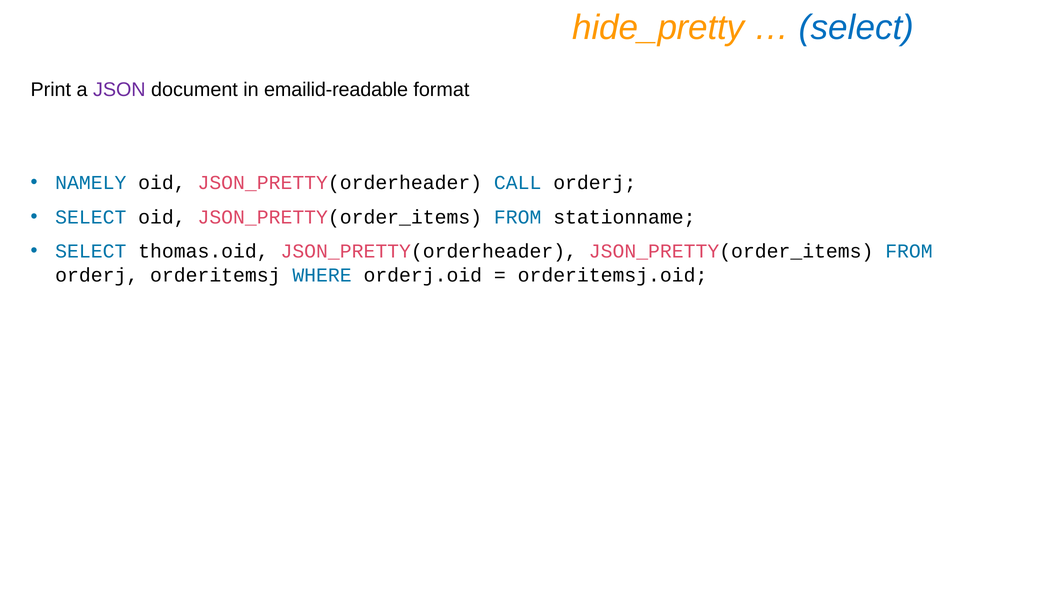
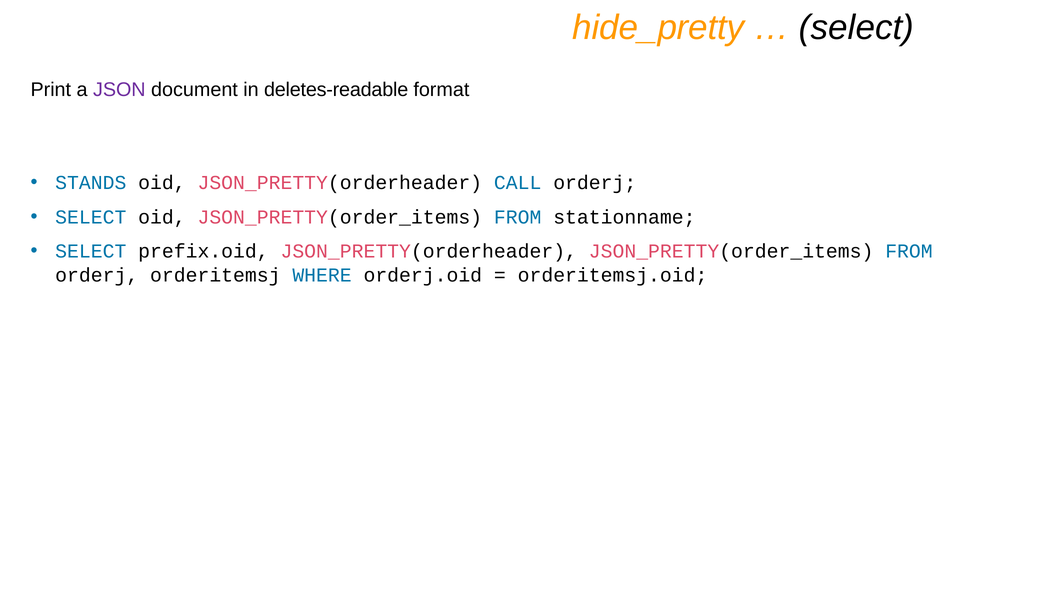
select colour: blue -> black (857, 27)
emailid-readable: emailid-readable -> deletes-readable (336, 90)
NAMELY: NAMELY -> STANDS (91, 183)
thomas.oid: thomas.oid -> prefix.oid (203, 251)
